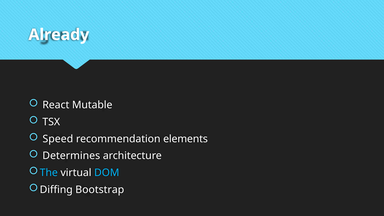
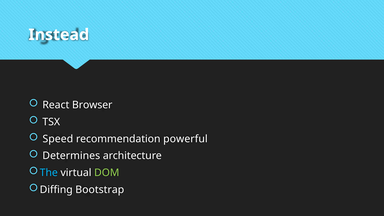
Already: Already -> Instead (59, 35)
Mutable: Mutable -> Browser (92, 105)
elements: elements -> powerful (185, 139)
DOM colour: light blue -> light green (107, 173)
